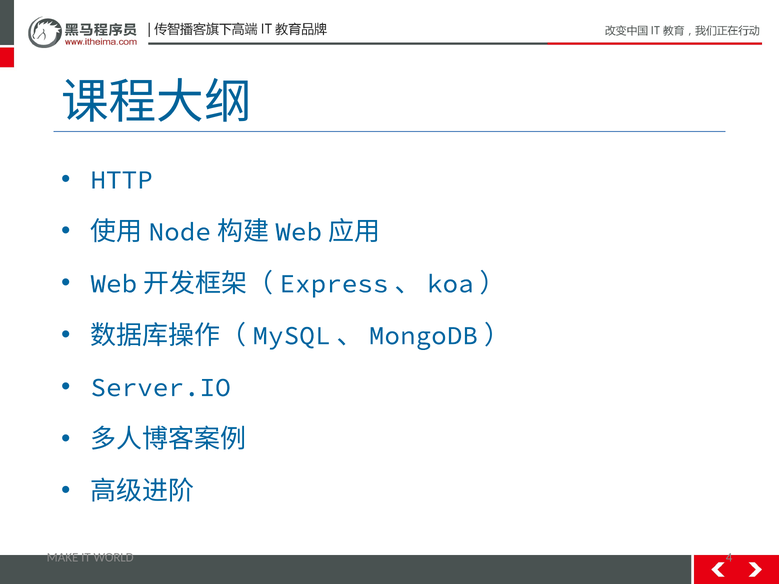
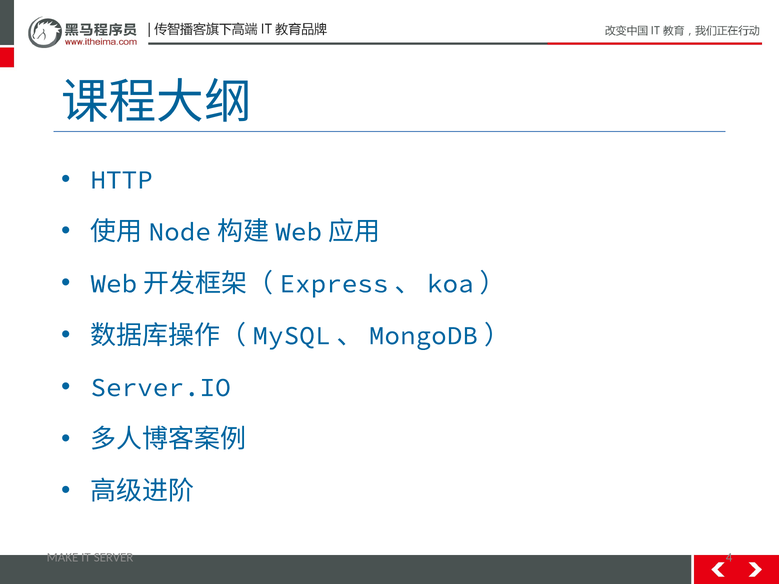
WORLD: WORLD -> SERVER (114, 558)
